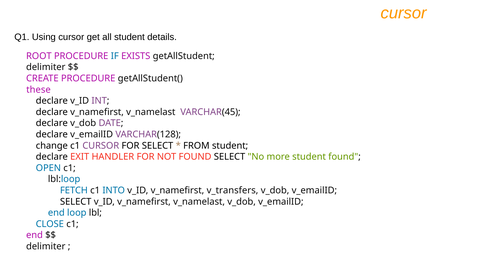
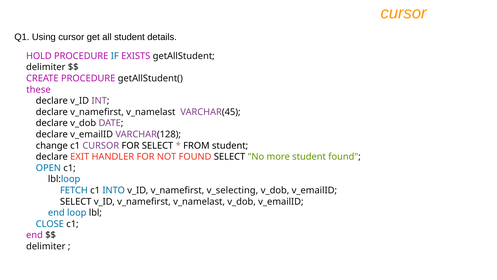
ROOT: ROOT -> HOLD (39, 56)
v_transfers: v_transfers -> v_selecting (232, 190)
